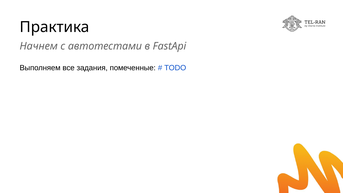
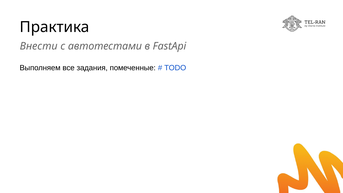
Начнем: Начнем -> Внести (39, 46)
